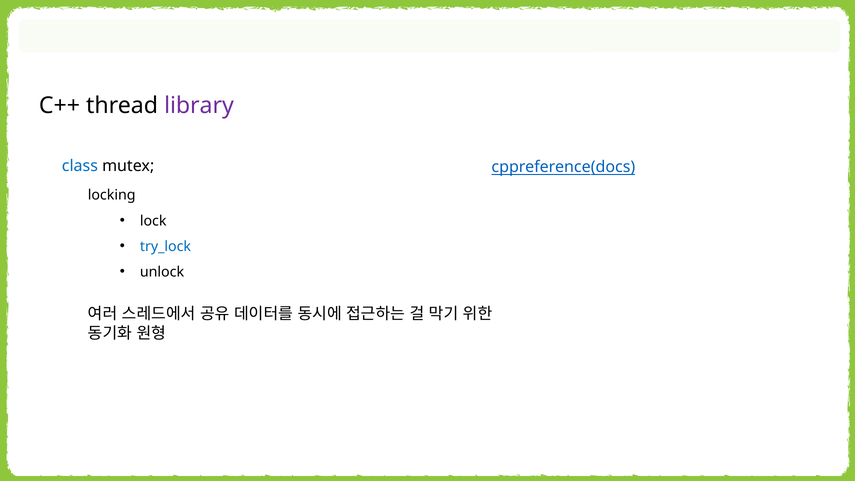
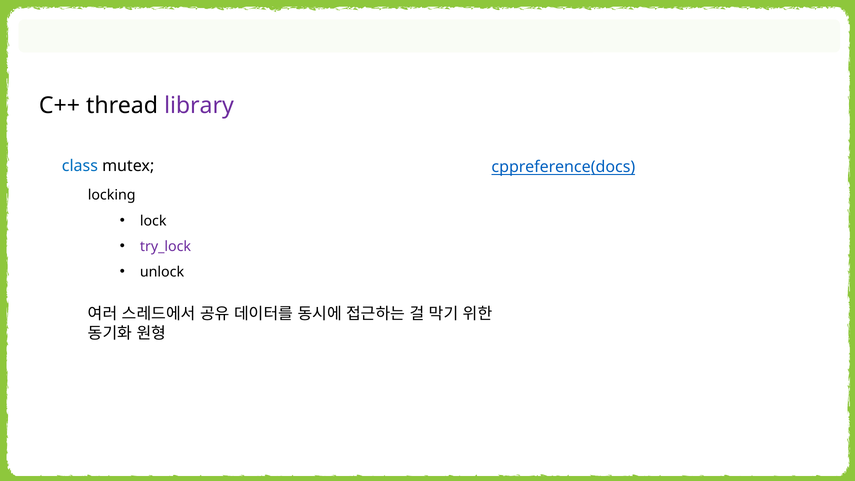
try_lock colour: blue -> purple (166, 246)
